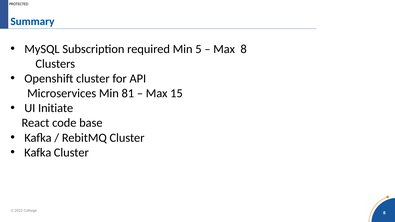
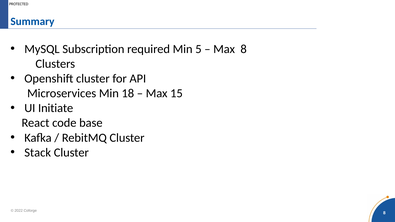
81: 81 -> 18 (128, 93)
Kafka: Kafka -> Stack (38, 153)
